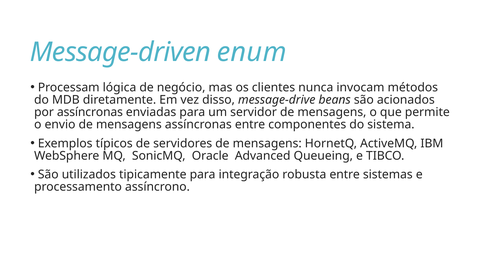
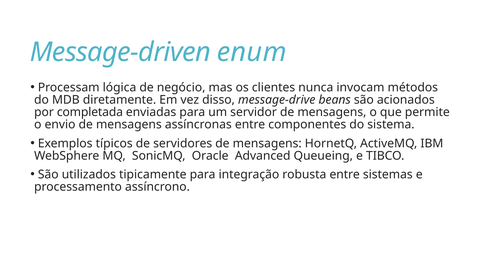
por assíncronas: assíncronas -> completada (90, 112)
